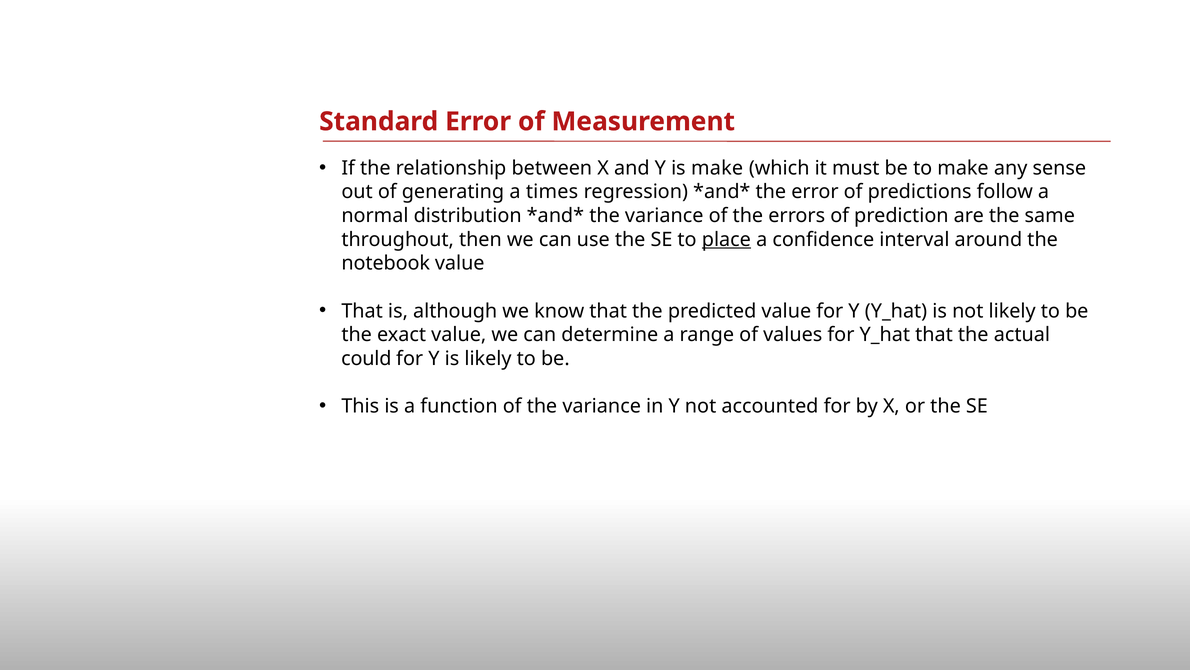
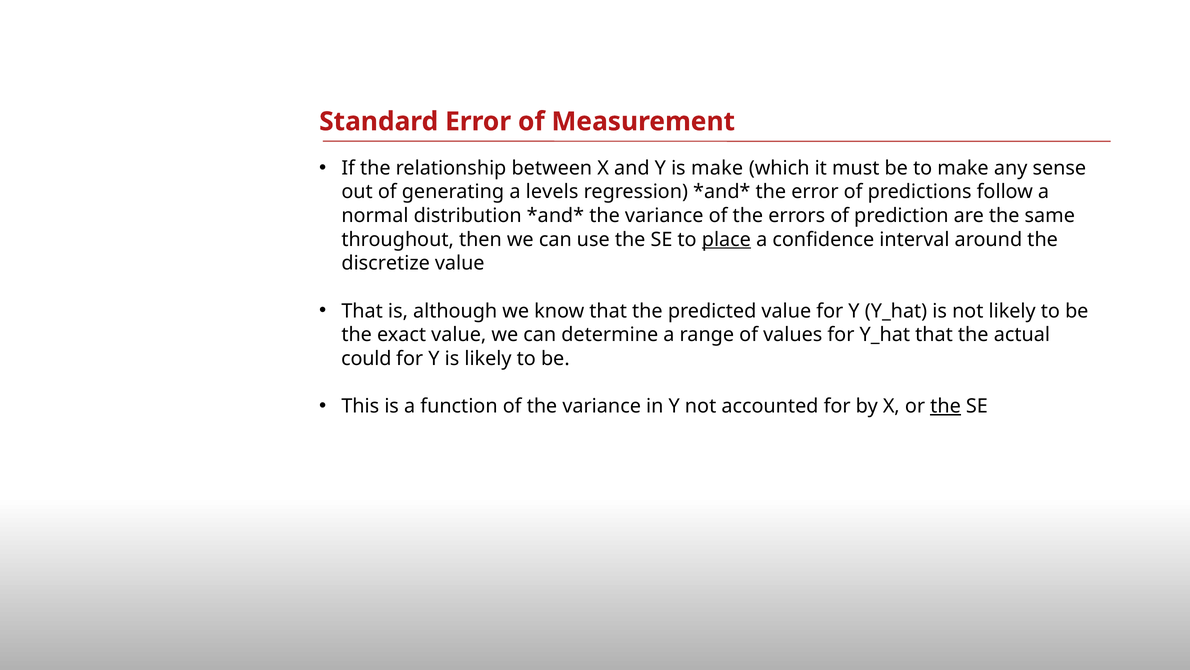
times: times -> levels (552, 192)
notebook: notebook -> discretize (386, 263)
the underline: none -> present (946, 406)
